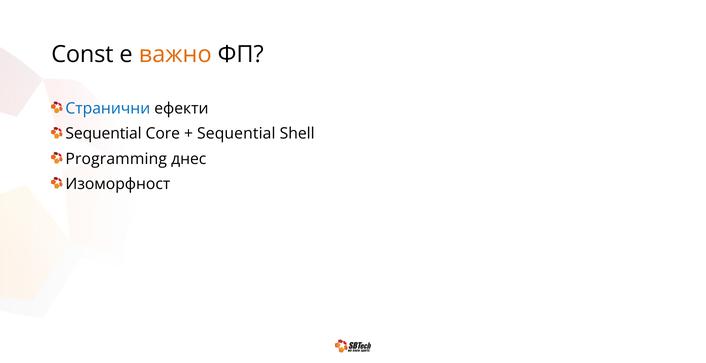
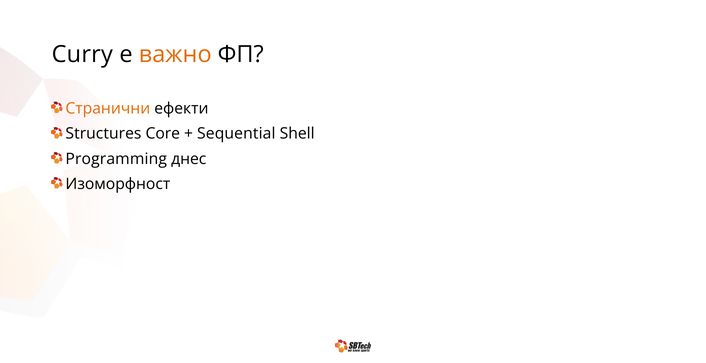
Const: Const -> Curry (82, 54)
Странични colour: blue -> orange (108, 108)
Sequential: Sequential -> Structures (103, 134)
